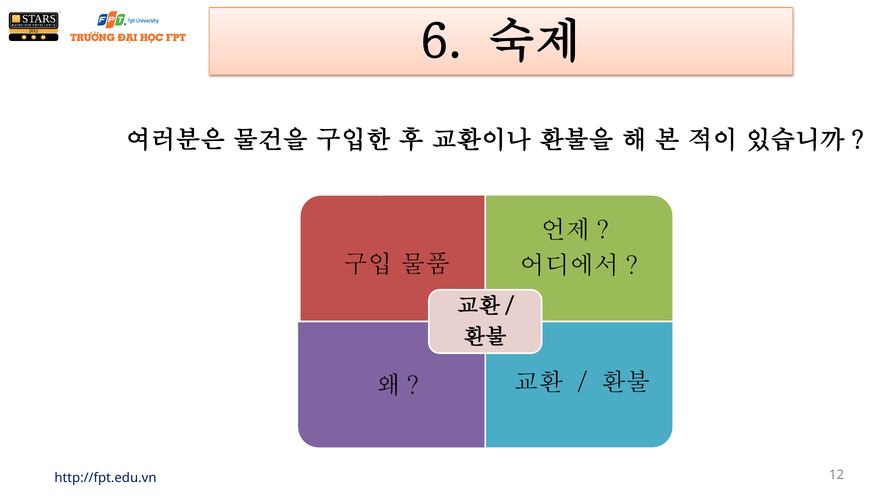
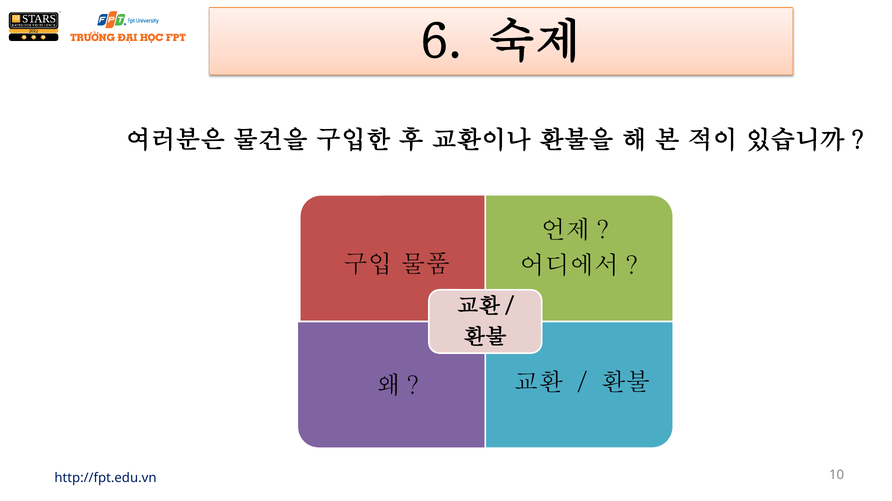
12: 12 -> 10 (837, 476)
